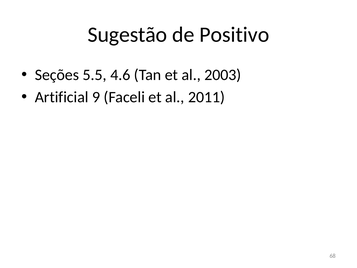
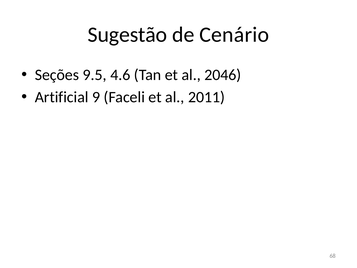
Positivo: Positivo -> Cenário (234, 35)
5.5: 5.5 -> 9.5 (95, 75)
2003: 2003 -> 2046 (223, 75)
